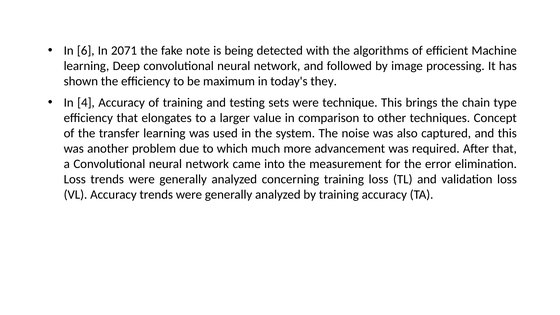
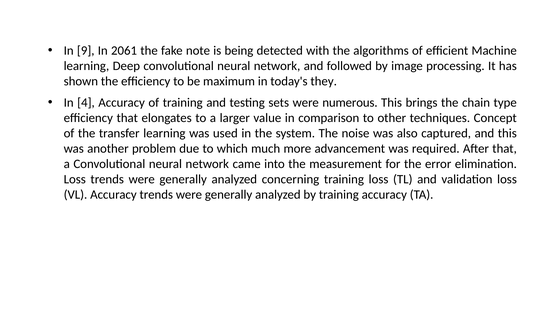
6: 6 -> 9 (86, 50)
2071: 2071 -> 2061 (124, 50)
technique: technique -> numerous (350, 102)
